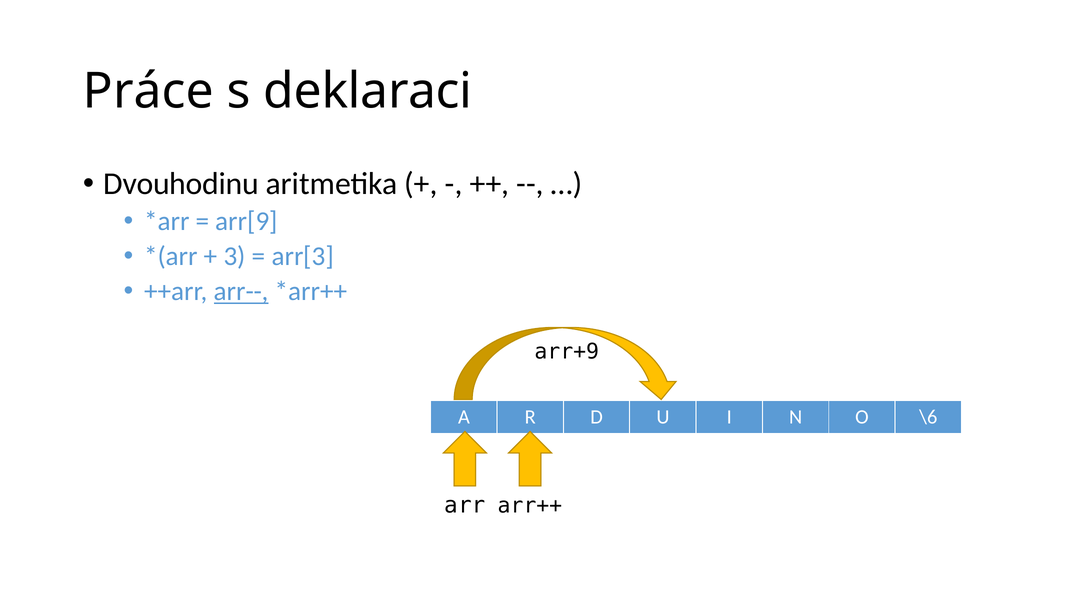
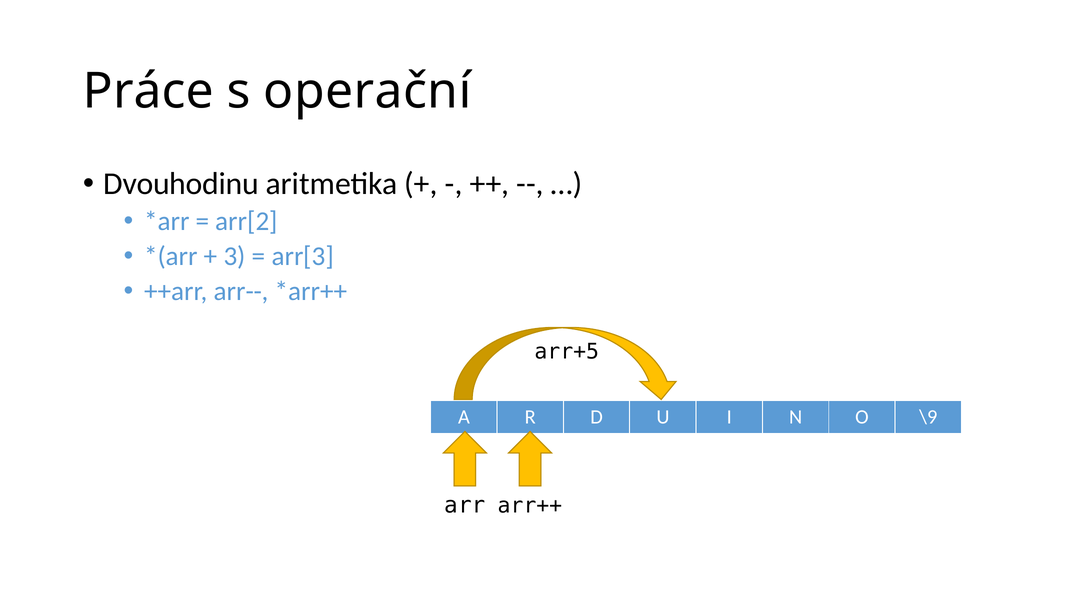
deklaraci: deklaraci -> operační (368, 91)
arr[9: arr[9 -> arr[2 (247, 221)
arr-- underline: present -> none (241, 291)
arr+9: arr+9 -> arr+5 (567, 352)
\6: \6 -> \9 (928, 417)
